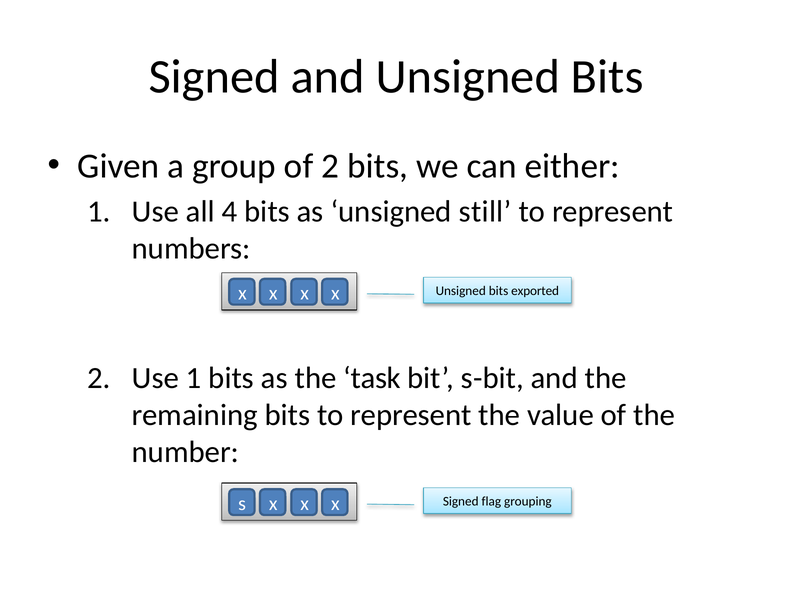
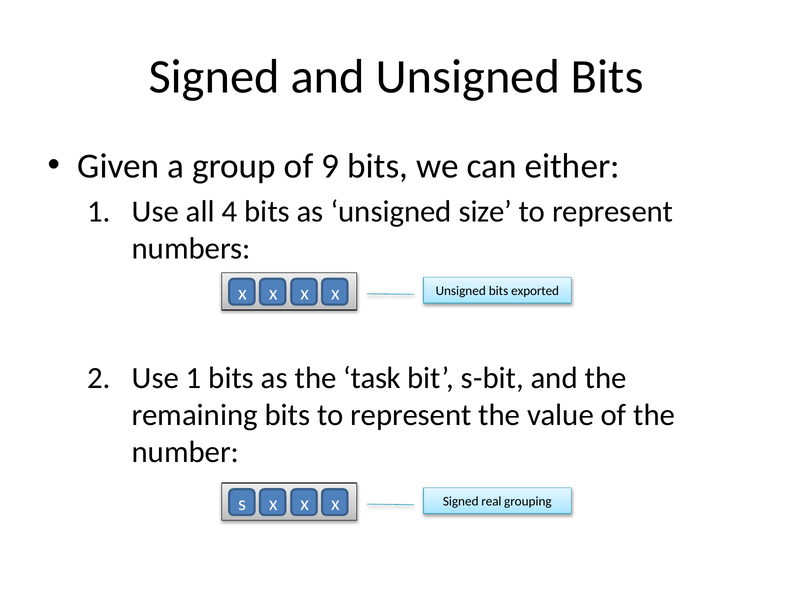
of 2: 2 -> 9 (330, 166)
still: still -> size (485, 212)
flag: flag -> real (491, 502)
